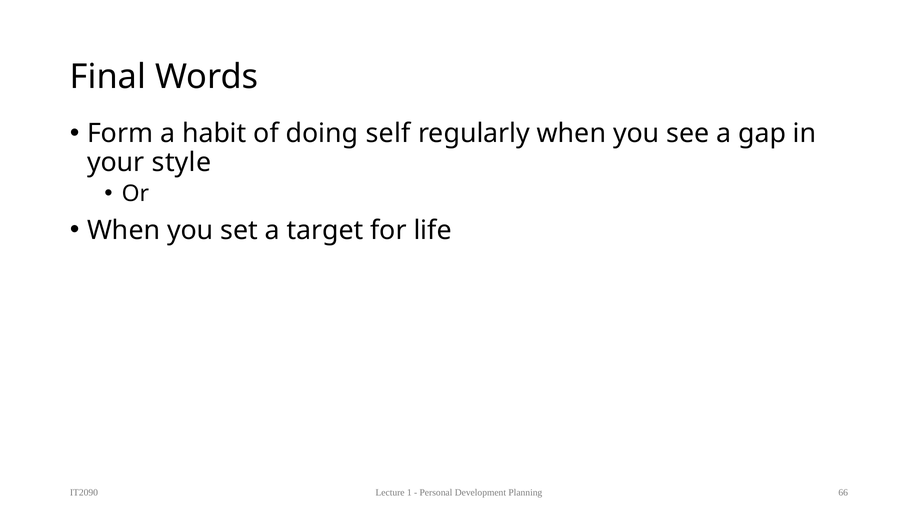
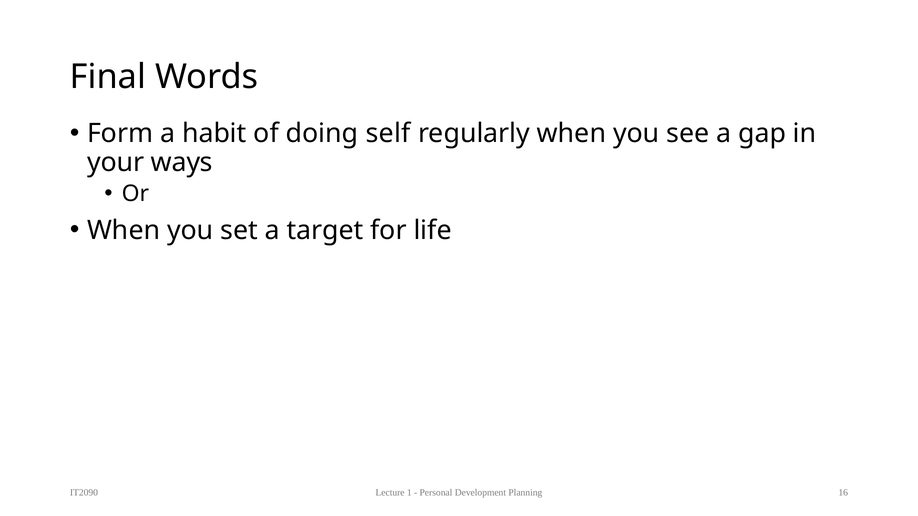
style: style -> ways (182, 162)
66: 66 -> 16 (843, 493)
